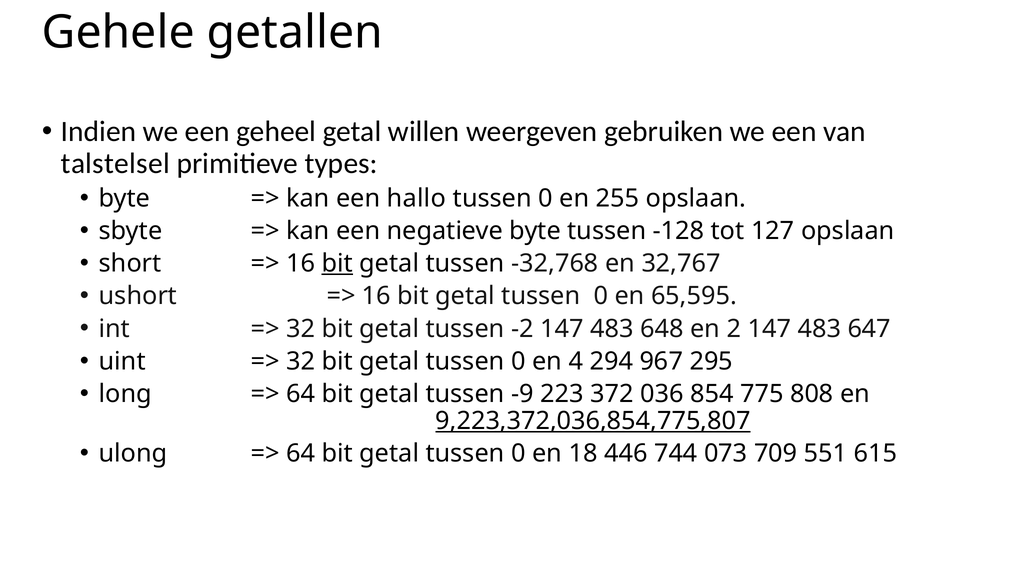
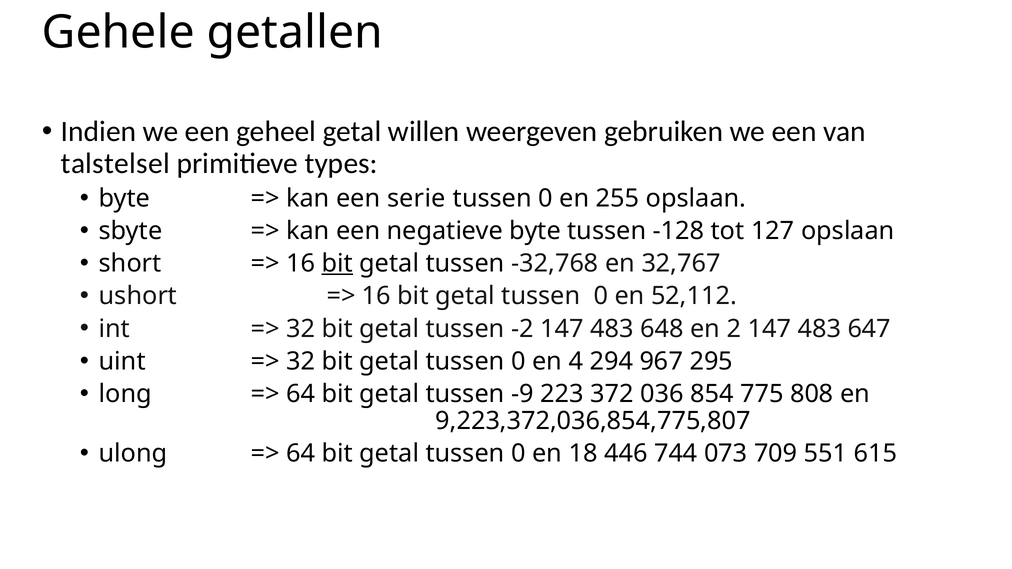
hallo: hallo -> serie (416, 199)
65,595: 65,595 -> 52,112 (694, 296)
9,223,372,036,854,775,807 underline: present -> none (593, 421)
